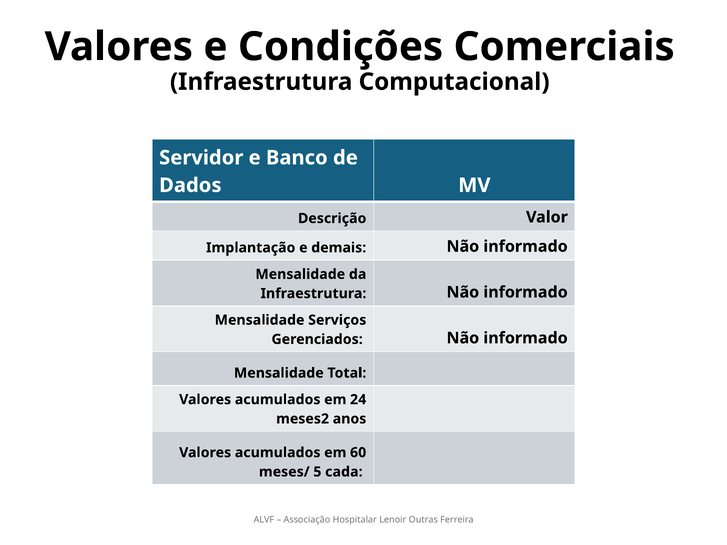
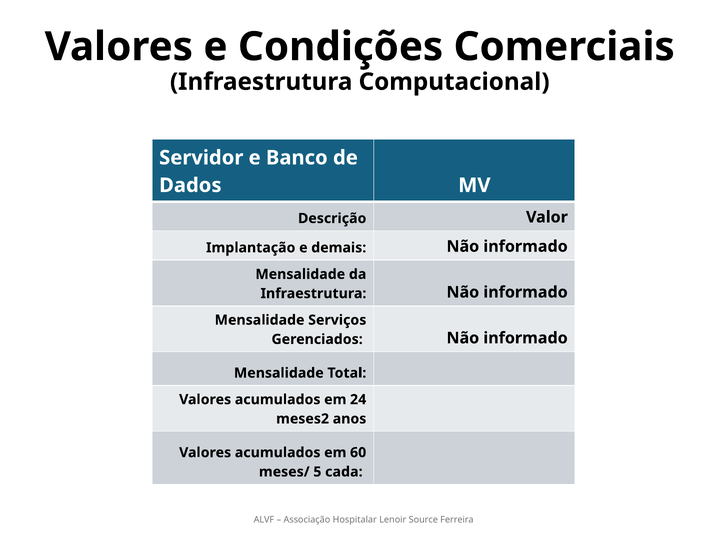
Outras: Outras -> Source (423, 520)
